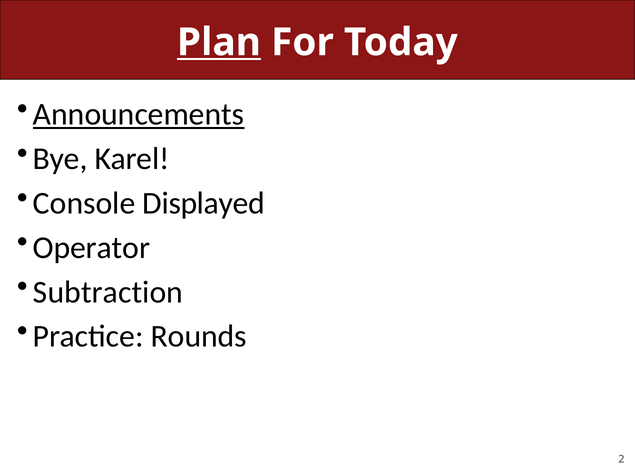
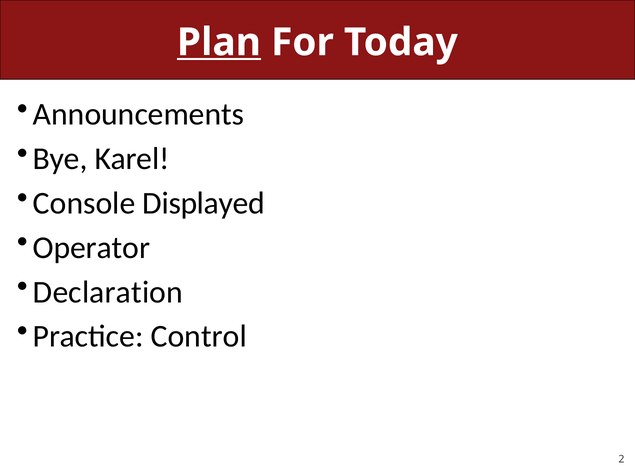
Announcements underline: present -> none (139, 114)
Subtraction: Subtraction -> Declaration (108, 292)
Rounds: Rounds -> Control (199, 337)
